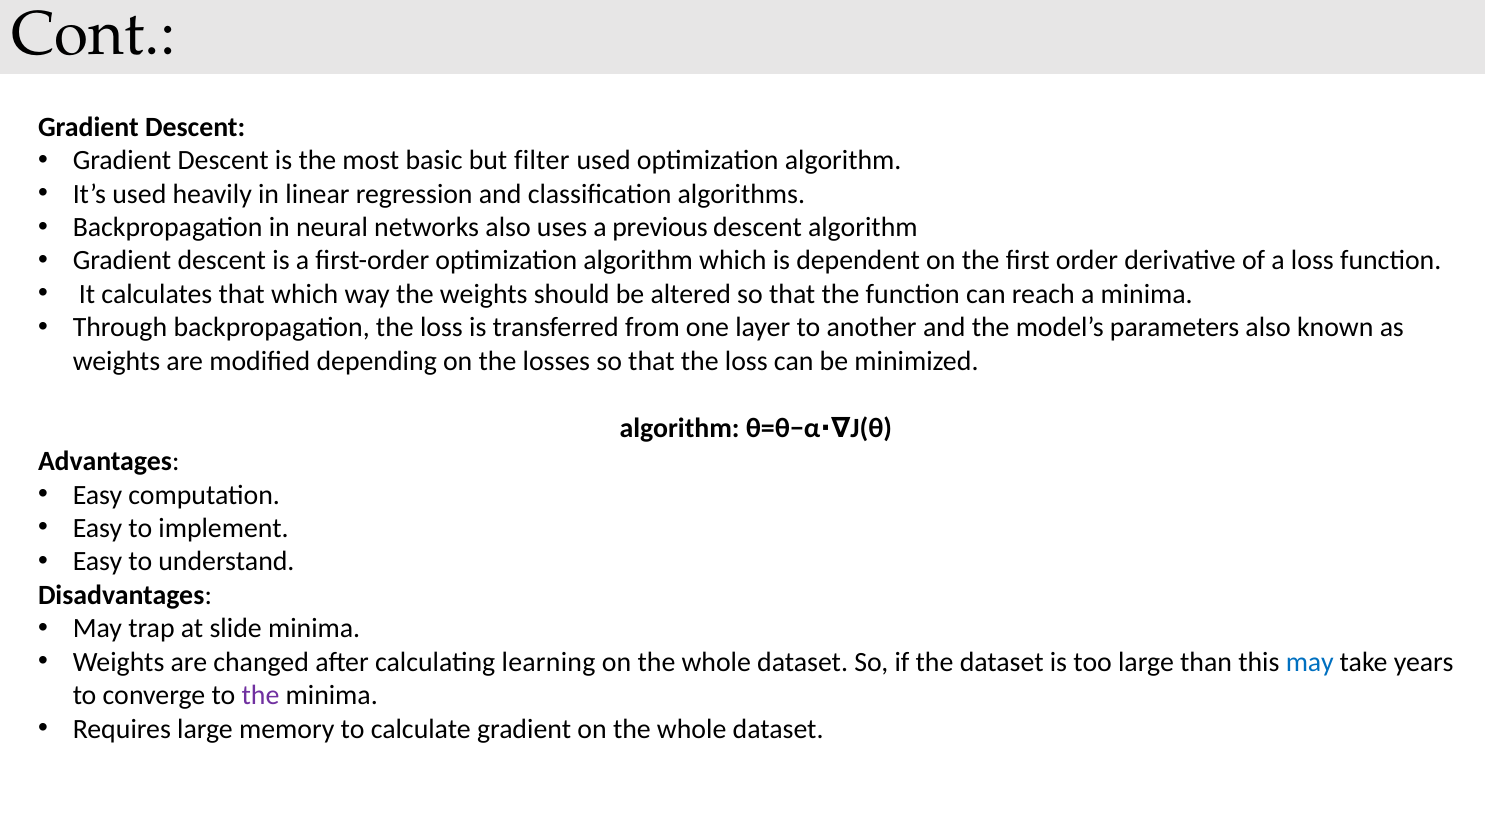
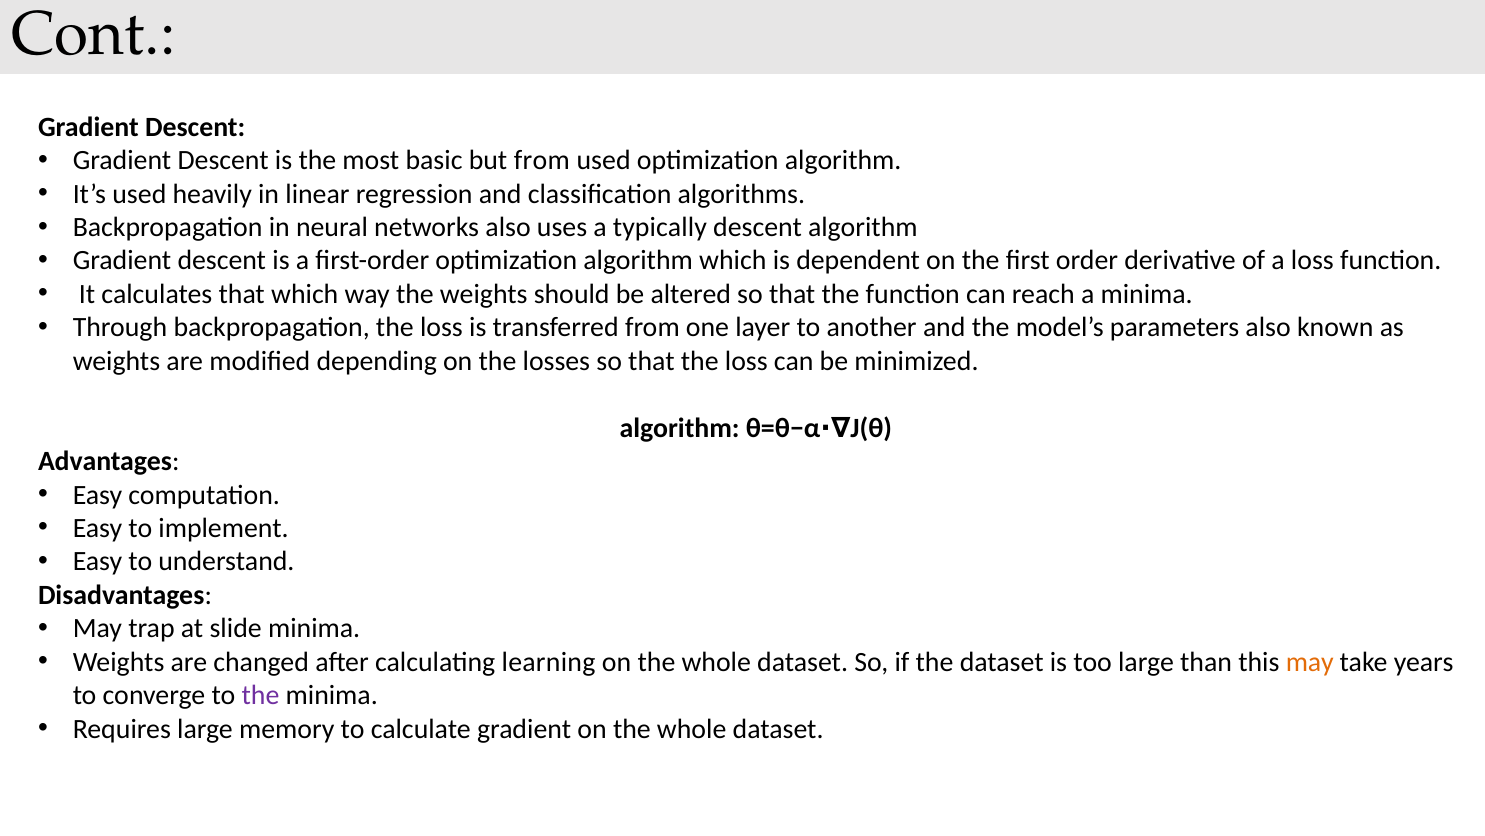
but filter: filter -> from (542, 160)
previous: previous -> typically (660, 227)
may colour: blue -> orange (1310, 661)
